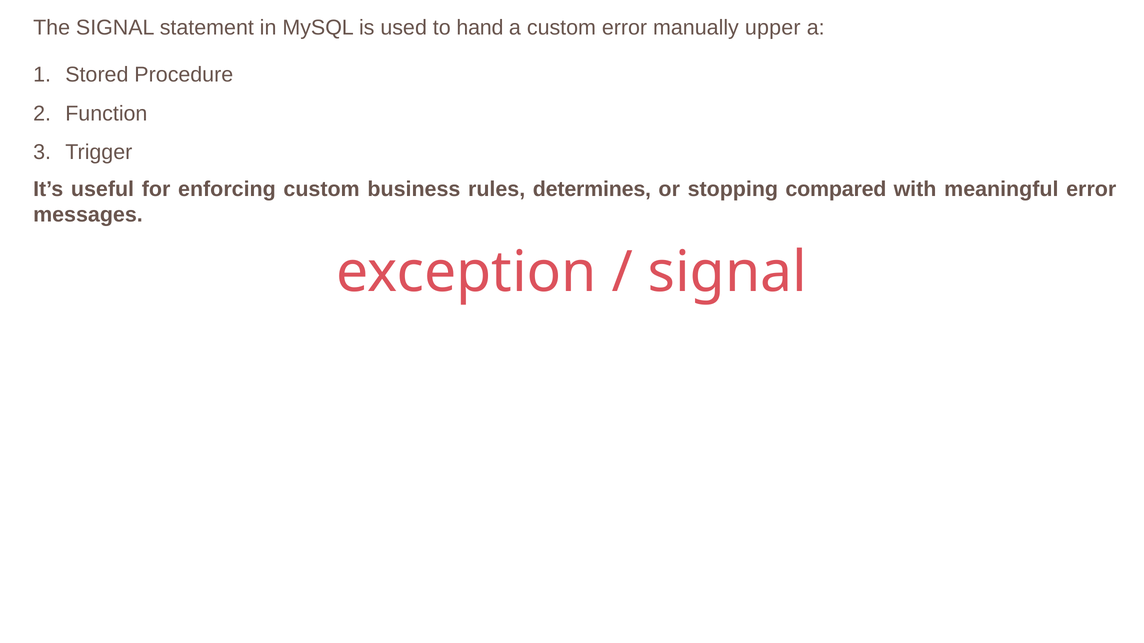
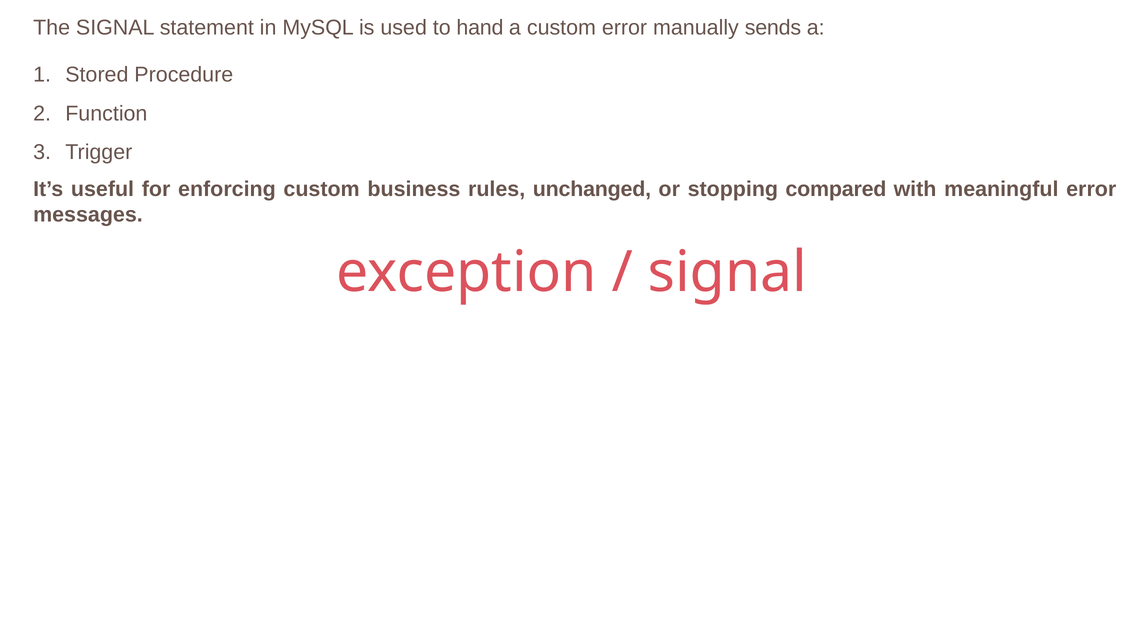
upper: upper -> sends (773, 28)
determines: determines -> unchanged (592, 189)
